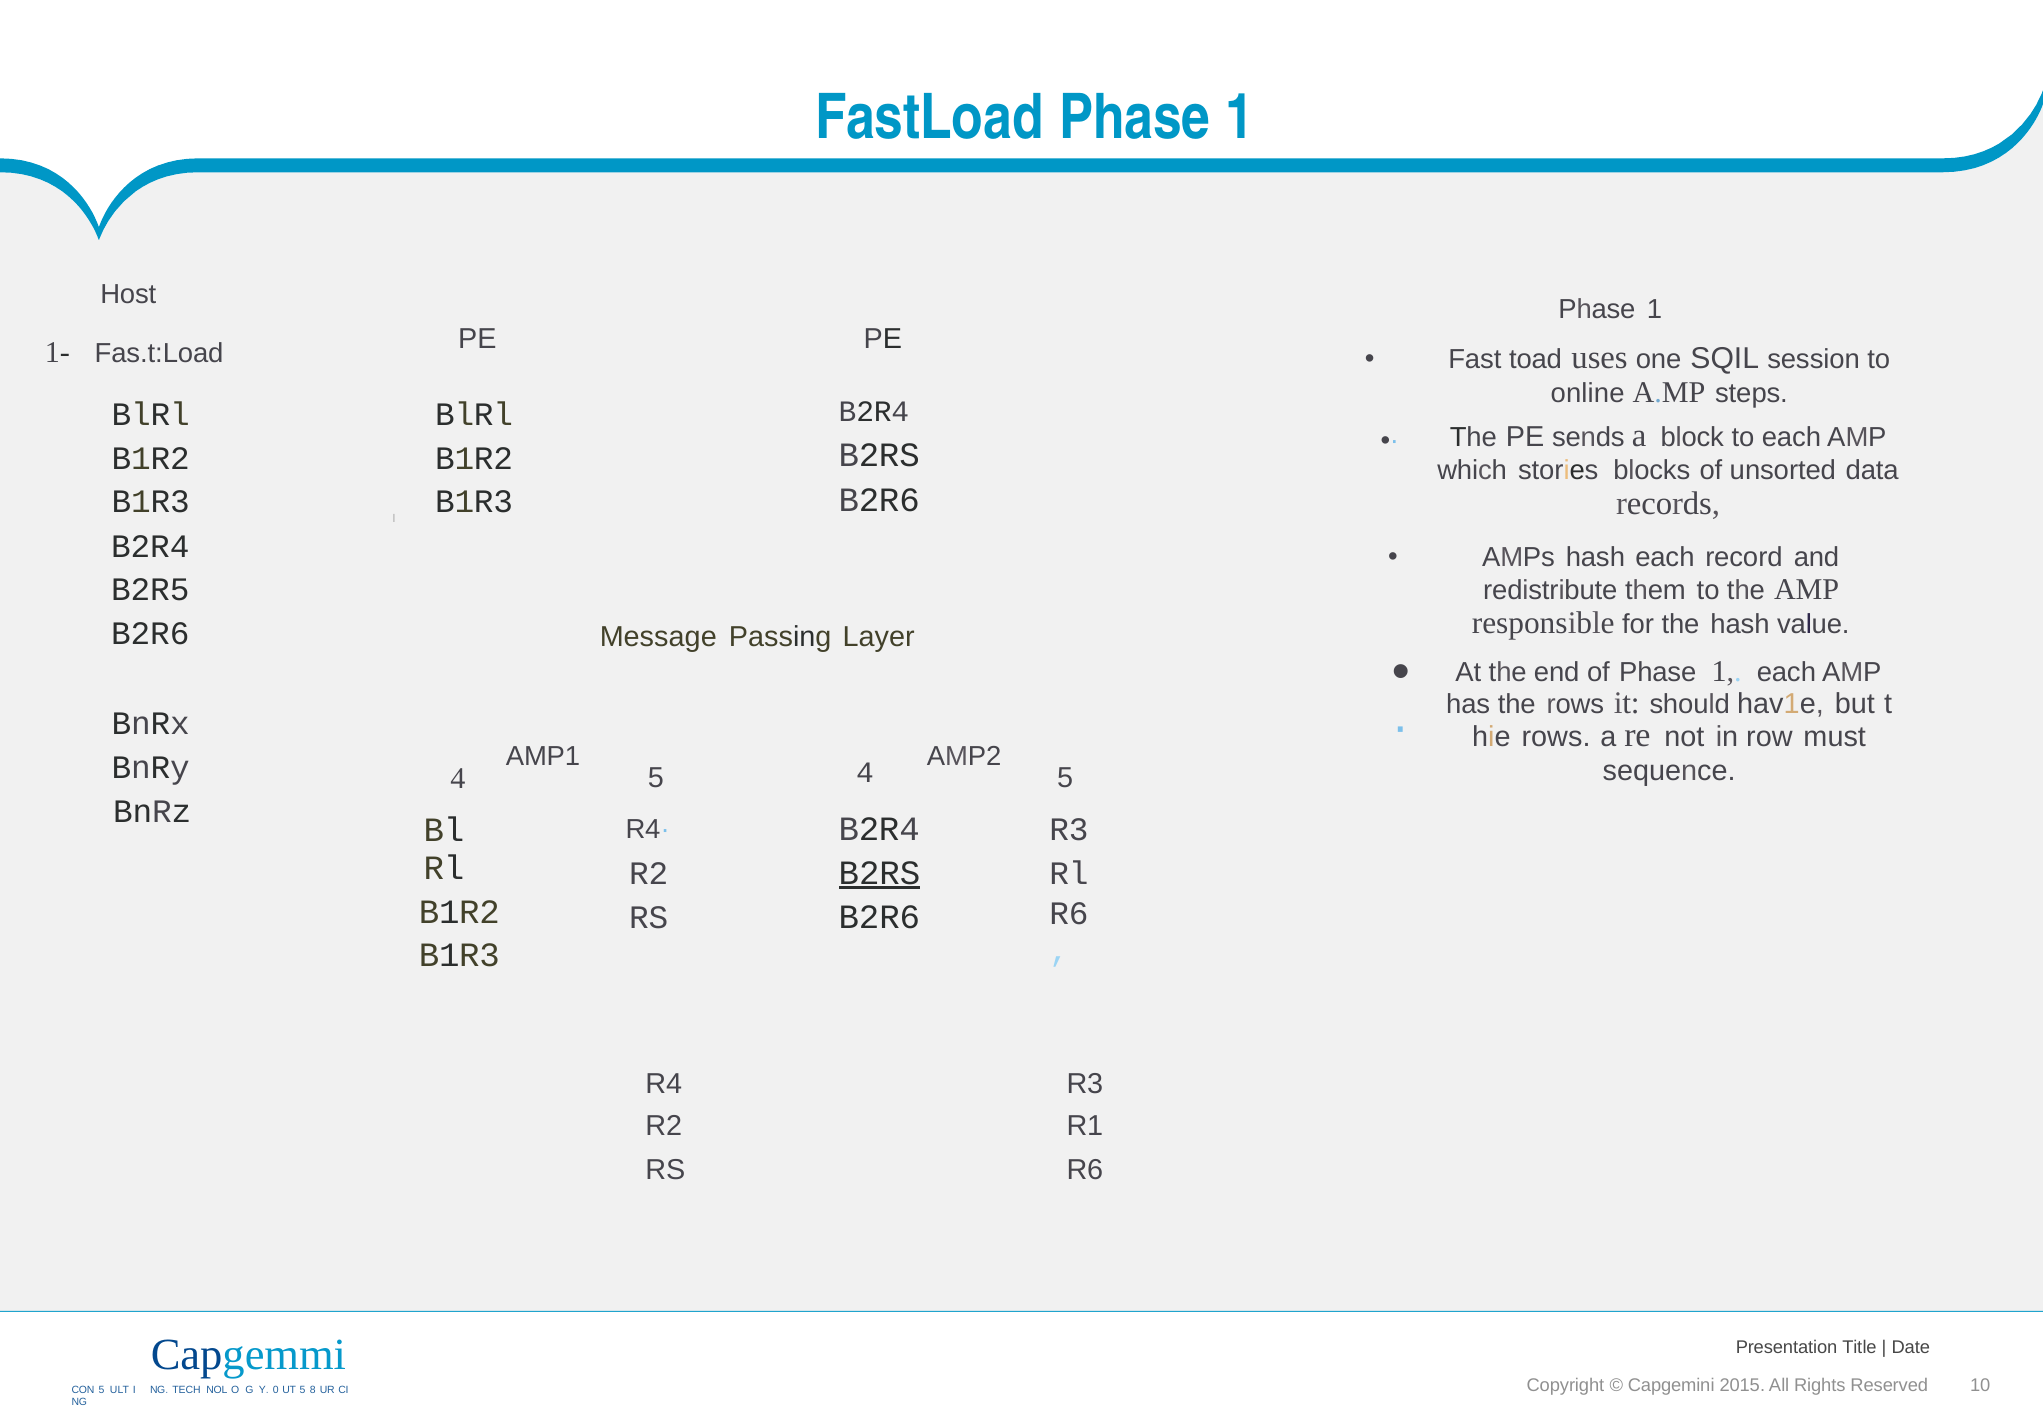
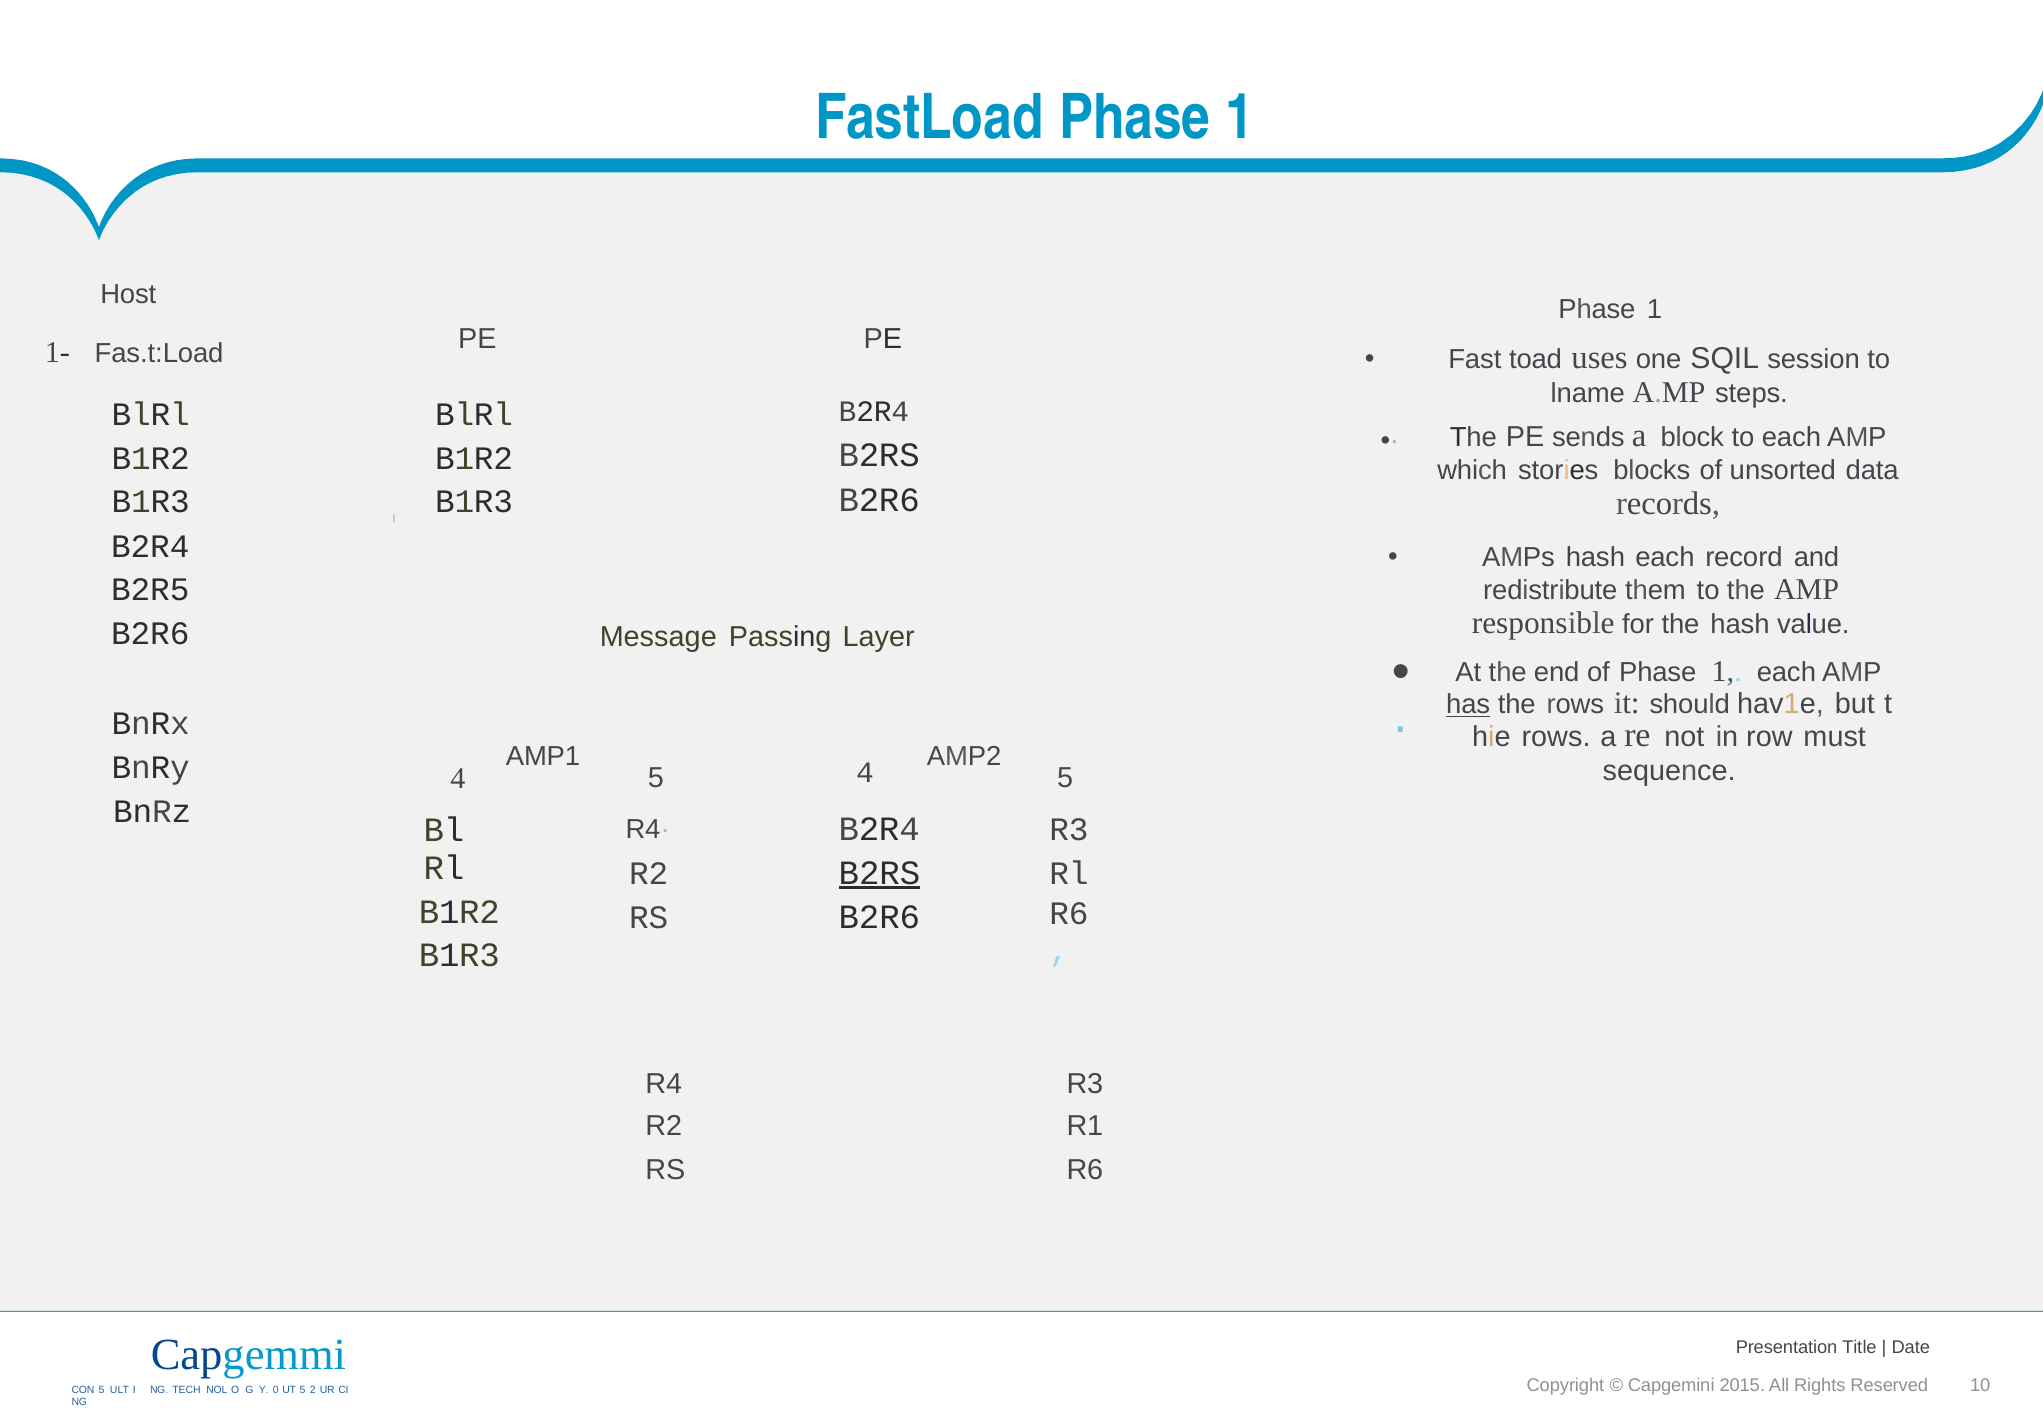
online: online -> lname (1588, 394)
has underline: none -> present (1468, 705)
8: 8 -> 2 (313, 1391)
